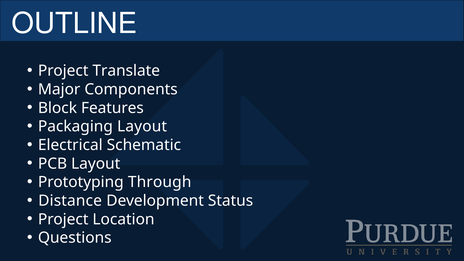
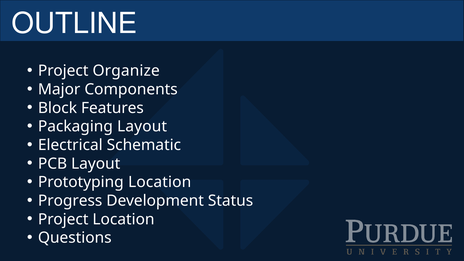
Translate: Translate -> Organize (126, 71)
Prototyping Through: Through -> Location (160, 182)
Distance: Distance -> Progress (70, 201)
